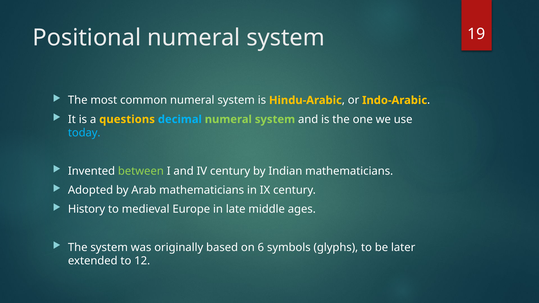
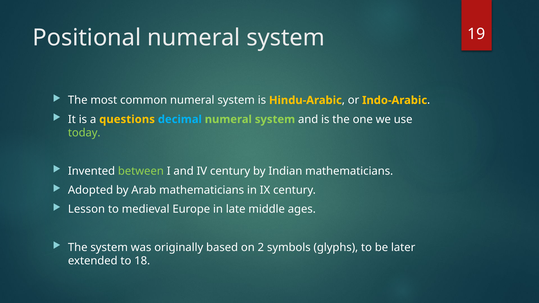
today colour: light blue -> light green (84, 133)
History: History -> Lesson (86, 209)
6: 6 -> 2 (261, 247)
12: 12 -> 18 (142, 261)
